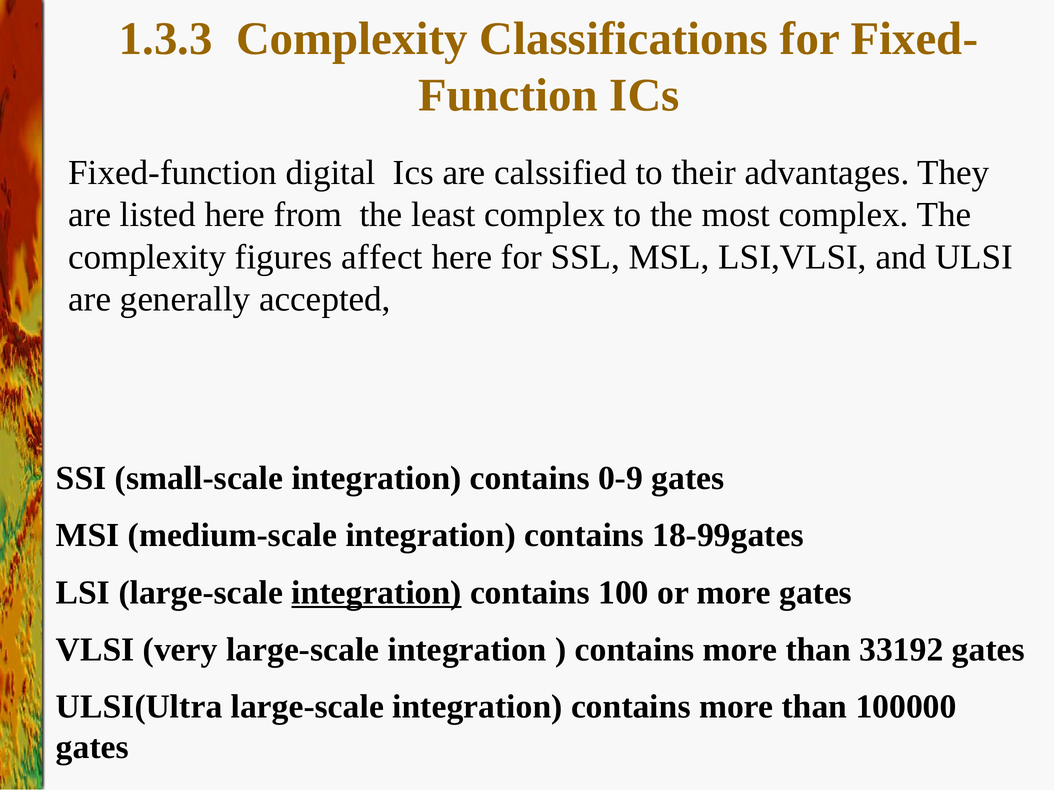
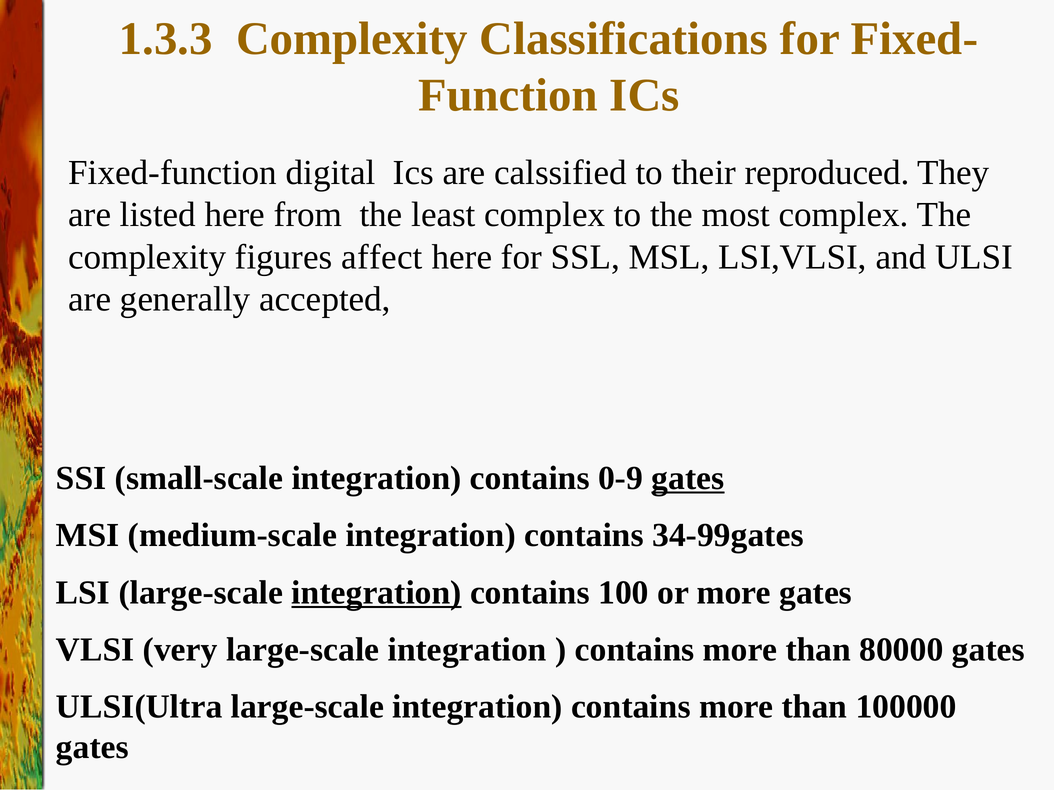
advantages: advantages -> reproduced (827, 173)
gates underline: none -> present (688, 478)
18-99gates: 18-99gates -> 34-99gates (728, 536)
33192: 33192 -> 80000 (901, 650)
